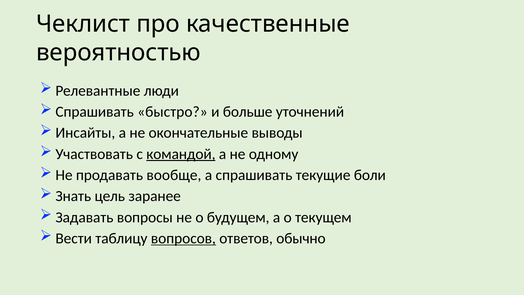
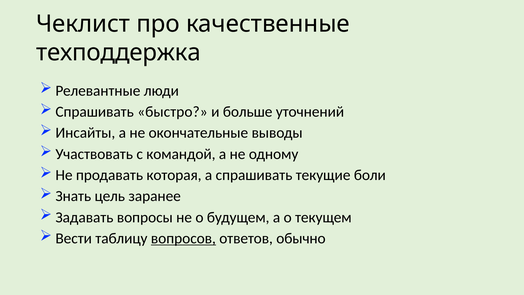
вероятностью: вероятностью -> техподдержка (118, 53)
командой underline: present -> none (181, 154)
вообще: вообще -> которая (174, 175)
